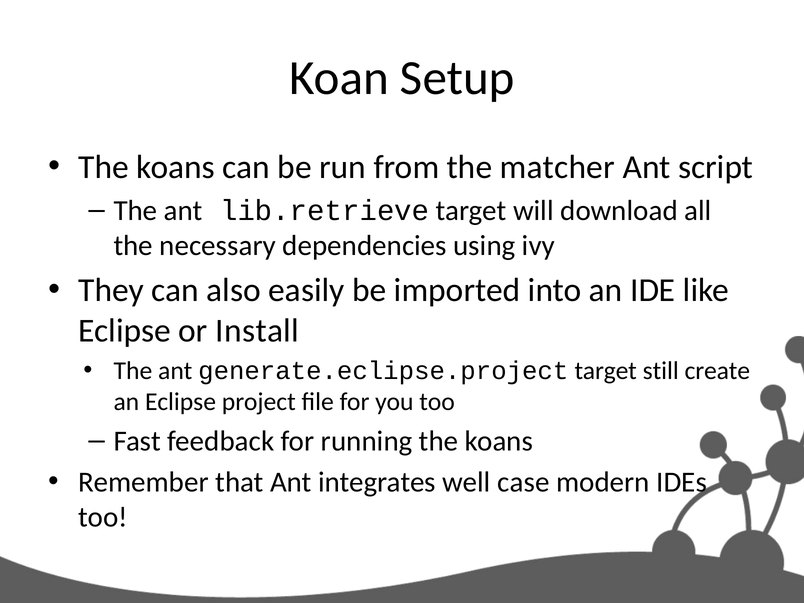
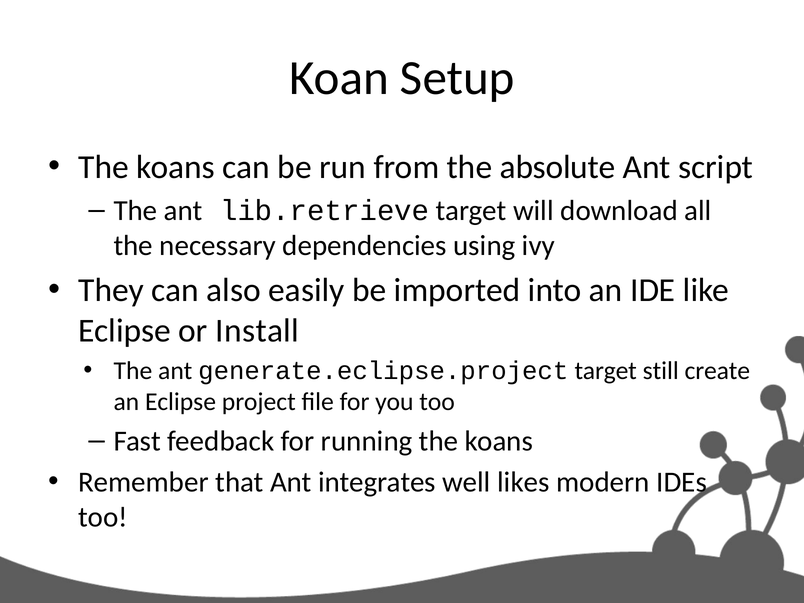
matcher: matcher -> absolute (558, 167)
case: case -> likes (523, 482)
